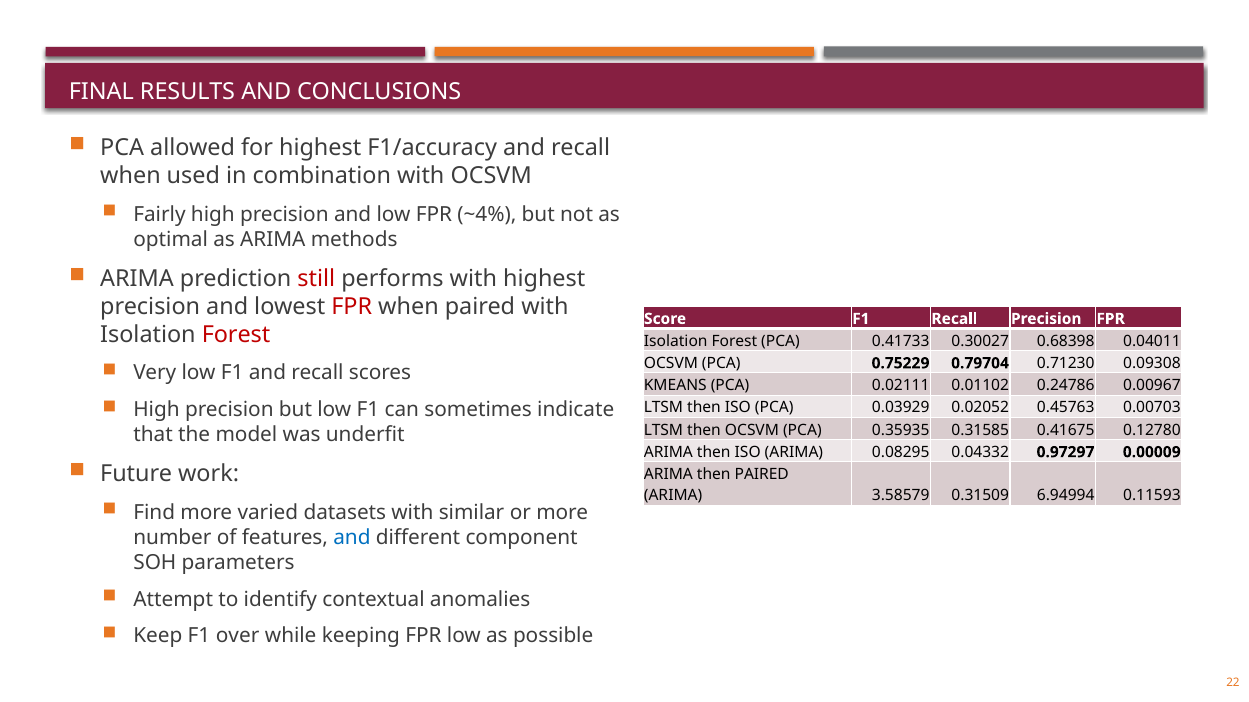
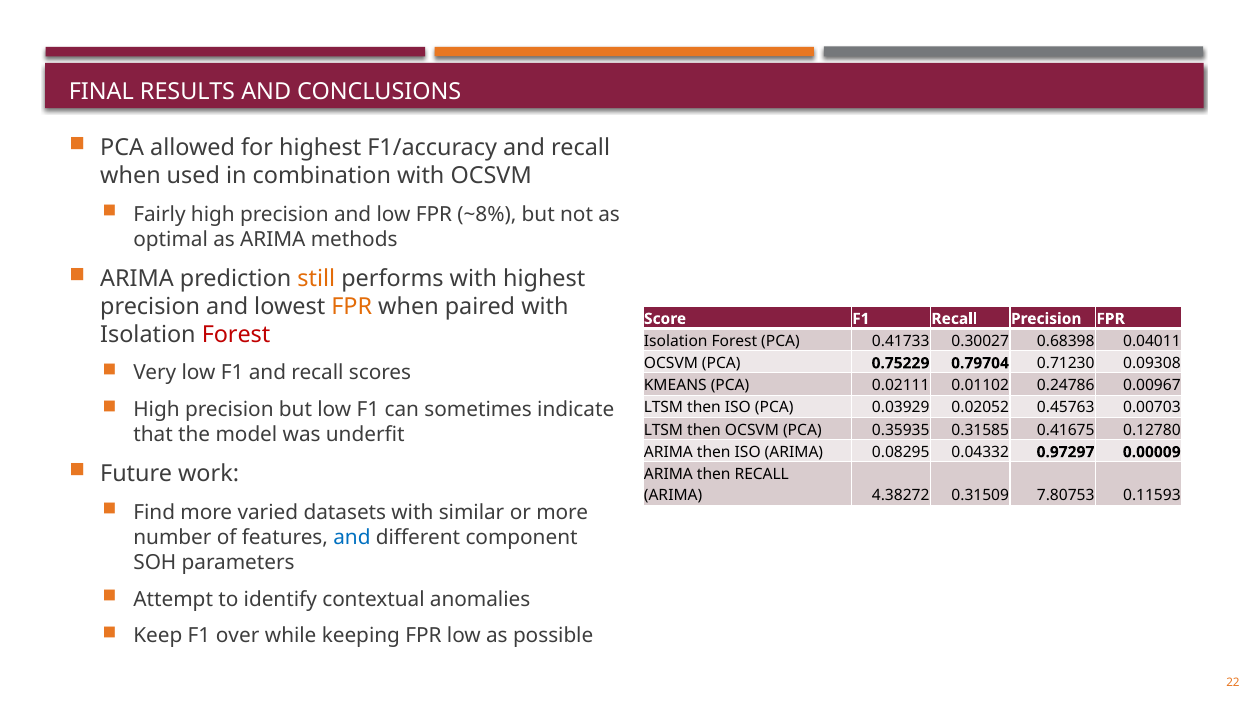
~4%: ~4% -> ~8% (487, 215)
still colour: red -> orange (316, 279)
FPR colour: red -> orange (352, 307)
then PAIRED: PAIRED -> RECALL (762, 475)
3.58579: 3.58579 -> 4.38272 (901, 496)
6.94994: 6.94994 -> 7.80753 (1066, 496)
